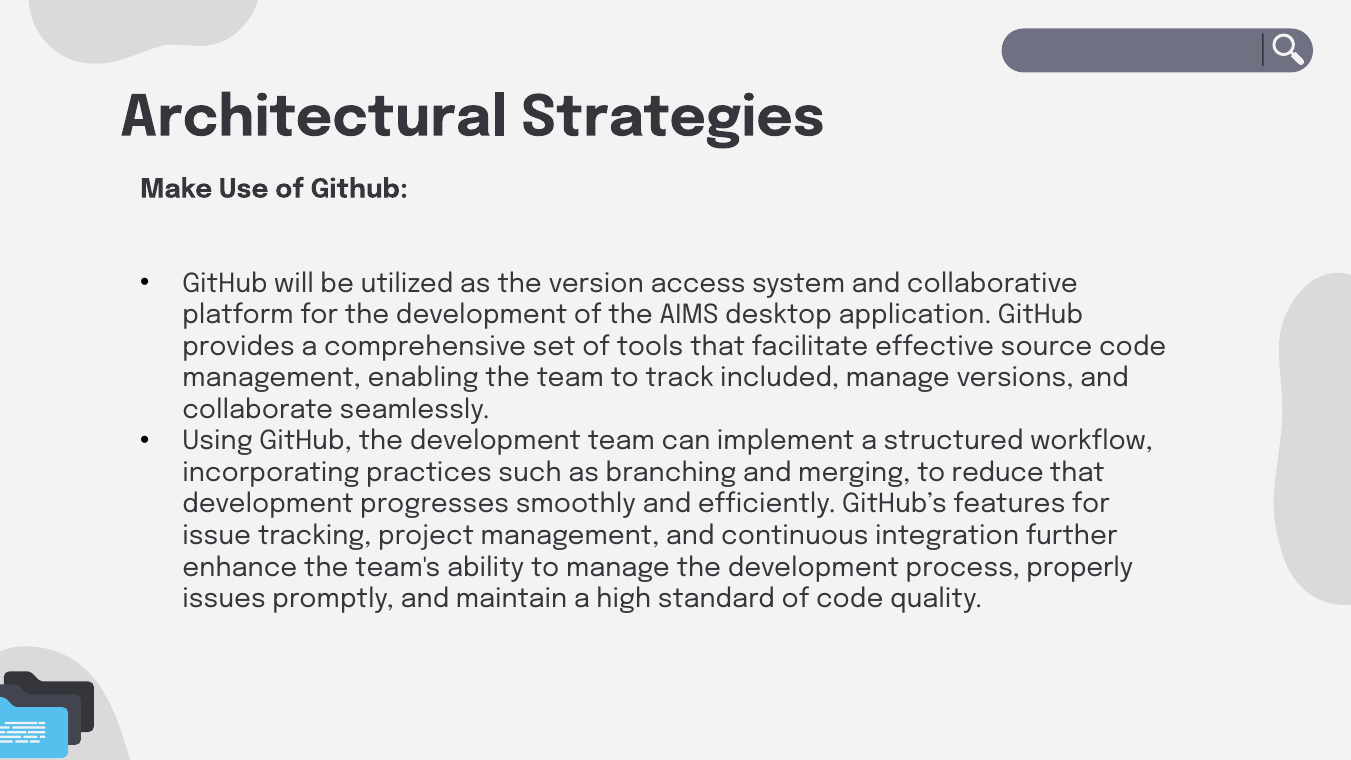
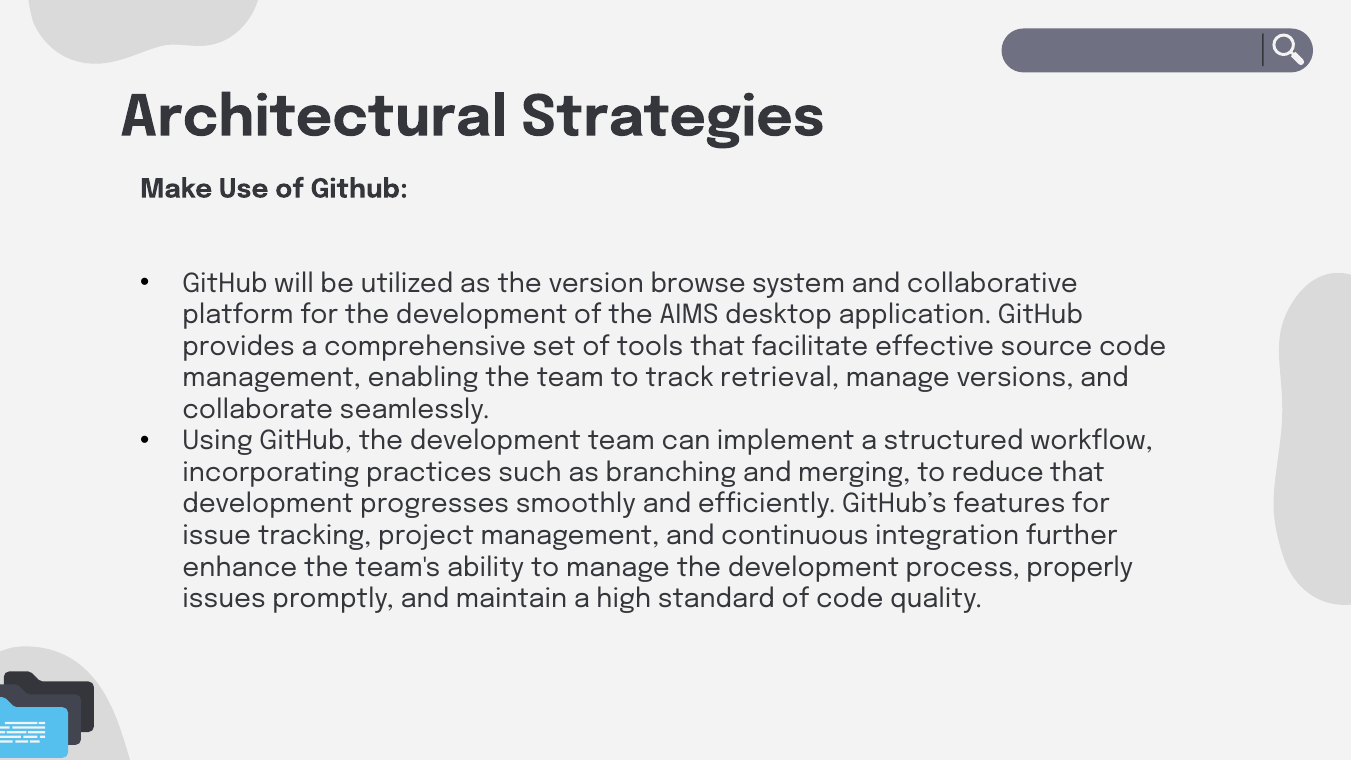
access: access -> browse (698, 283)
included: included -> retrieval (780, 378)
